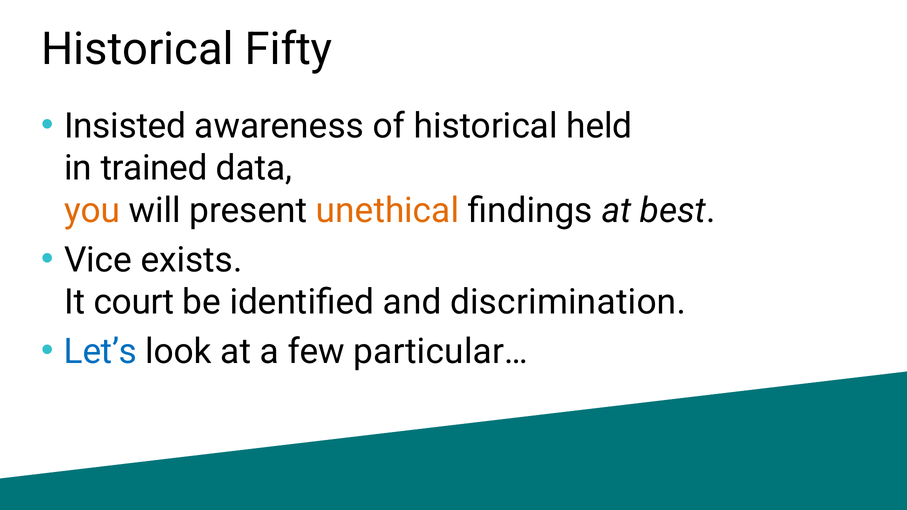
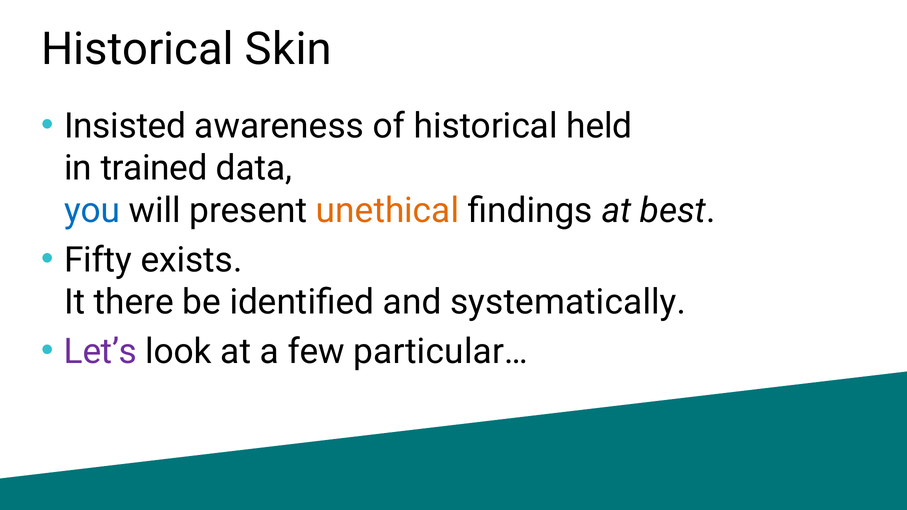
Fifty: Fifty -> Skin (288, 50)
you colour: orange -> blue (92, 211)
Vice: Vice -> Fifty (98, 260)
court: court -> there (134, 302)
discrimination: discrimination -> systematically (568, 302)
Let’s colour: blue -> purple (100, 352)
